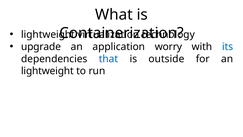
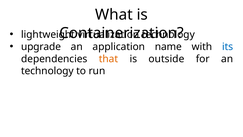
worry: worry -> name (168, 47)
that colour: blue -> orange (109, 59)
lightweight: lightweight -> technology (47, 71)
